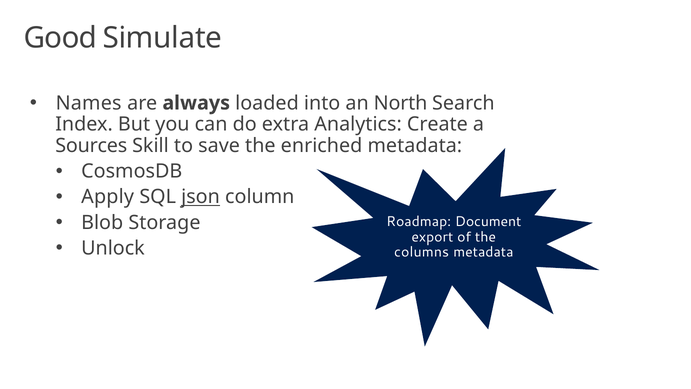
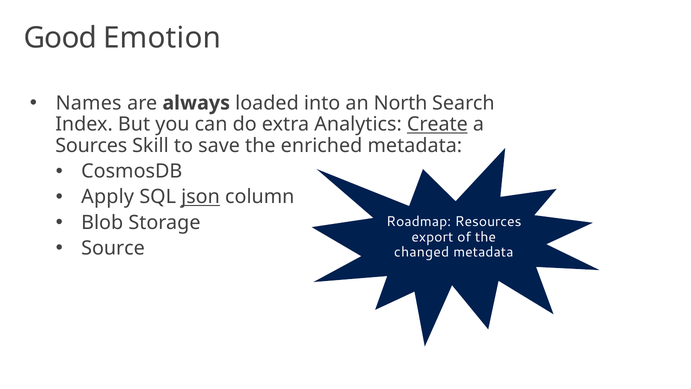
Simulate: Simulate -> Emotion (162, 38)
Create underline: none -> present (437, 124)
Document: Document -> Resources (488, 221)
Unlock: Unlock -> Source (113, 248)
columns: columns -> changed (422, 252)
